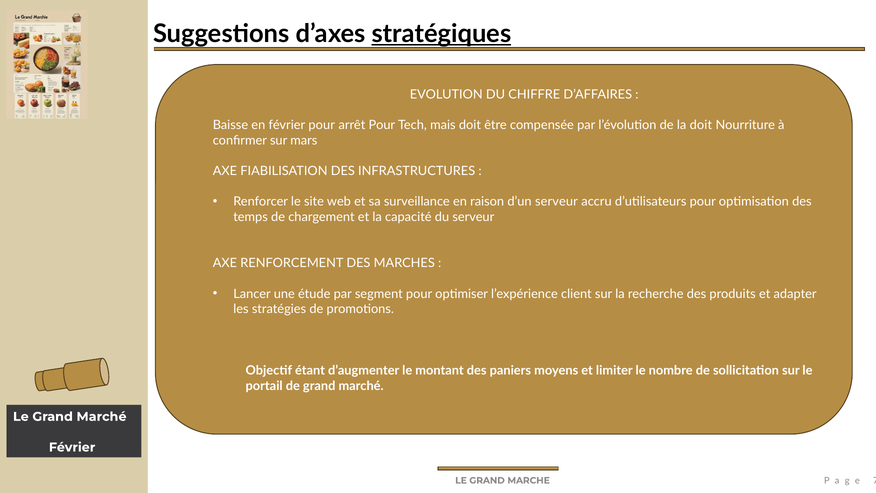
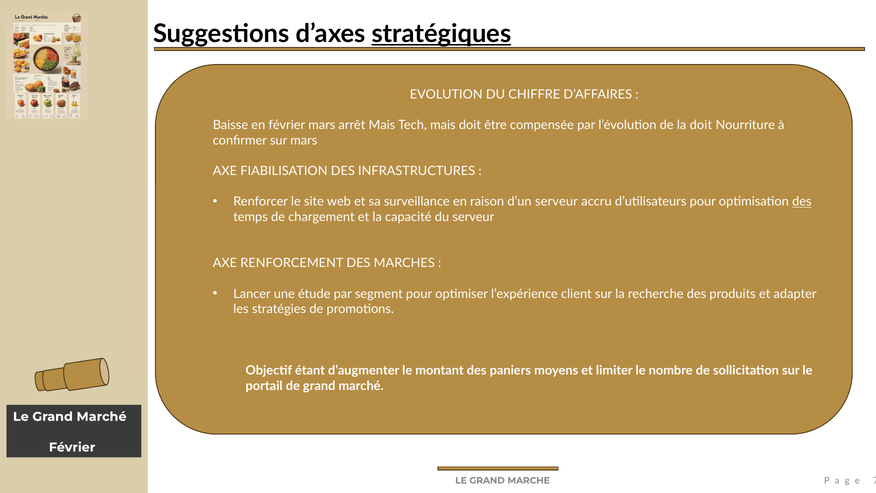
février pour: pour -> mars (322, 125)
arrêt Pour: Pour -> Mais (382, 125)
des underline: none -> present (802, 202)
